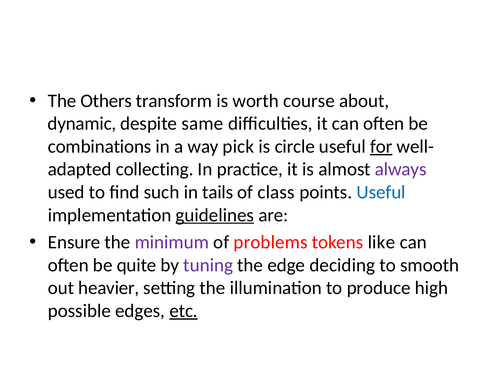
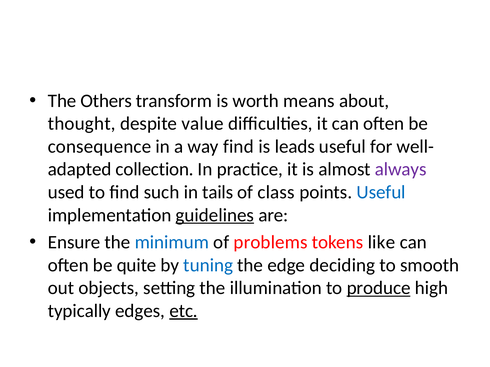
course: course -> means (309, 101)
dynamic: dynamic -> thought (82, 124)
same: same -> value (203, 124)
combinations: combinations -> consequence (99, 147)
way pick: pick -> find (238, 147)
circle: circle -> leads (295, 147)
for underline: present -> none (381, 147)
collecting: collecting -> collection (155, 170)
minimum colour: purple -> blue (172, 243)
tuning colour: purple -> blue (208, 265)
heavier: heavier -> objects (109, 288)
produce underline: none -> present (379, 288)
possible: possible -> typically (79, 311)
